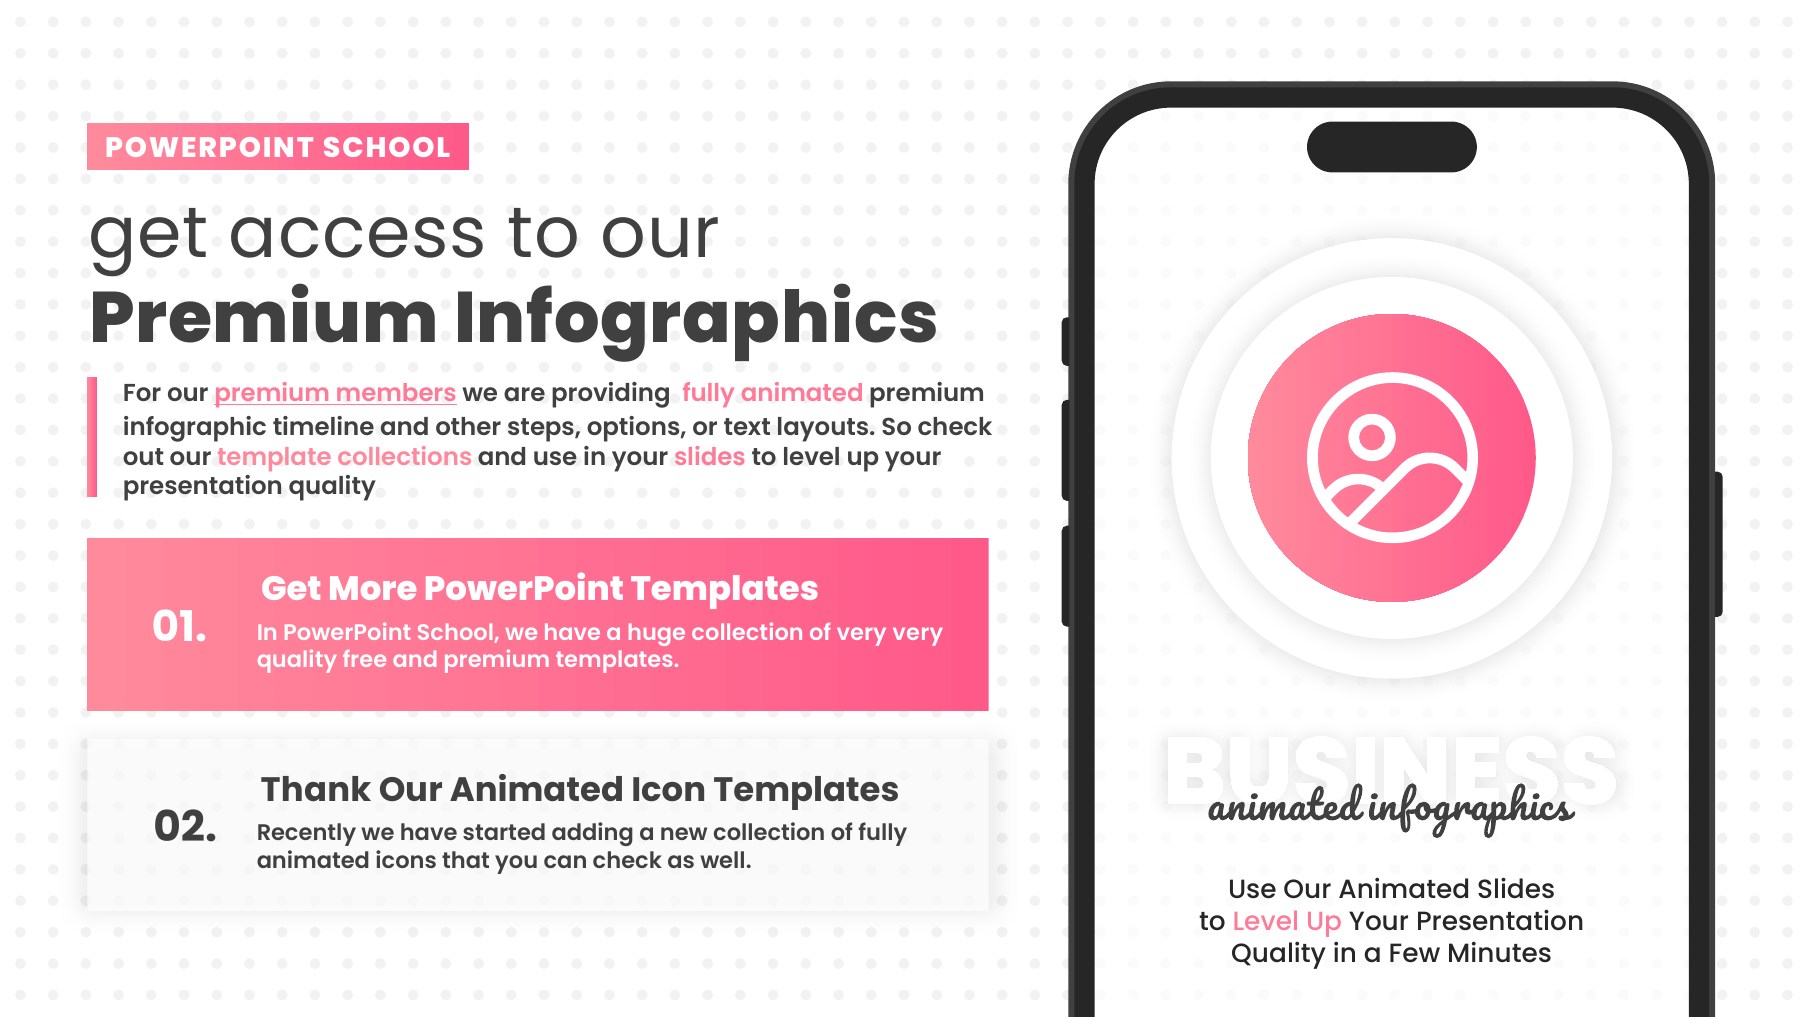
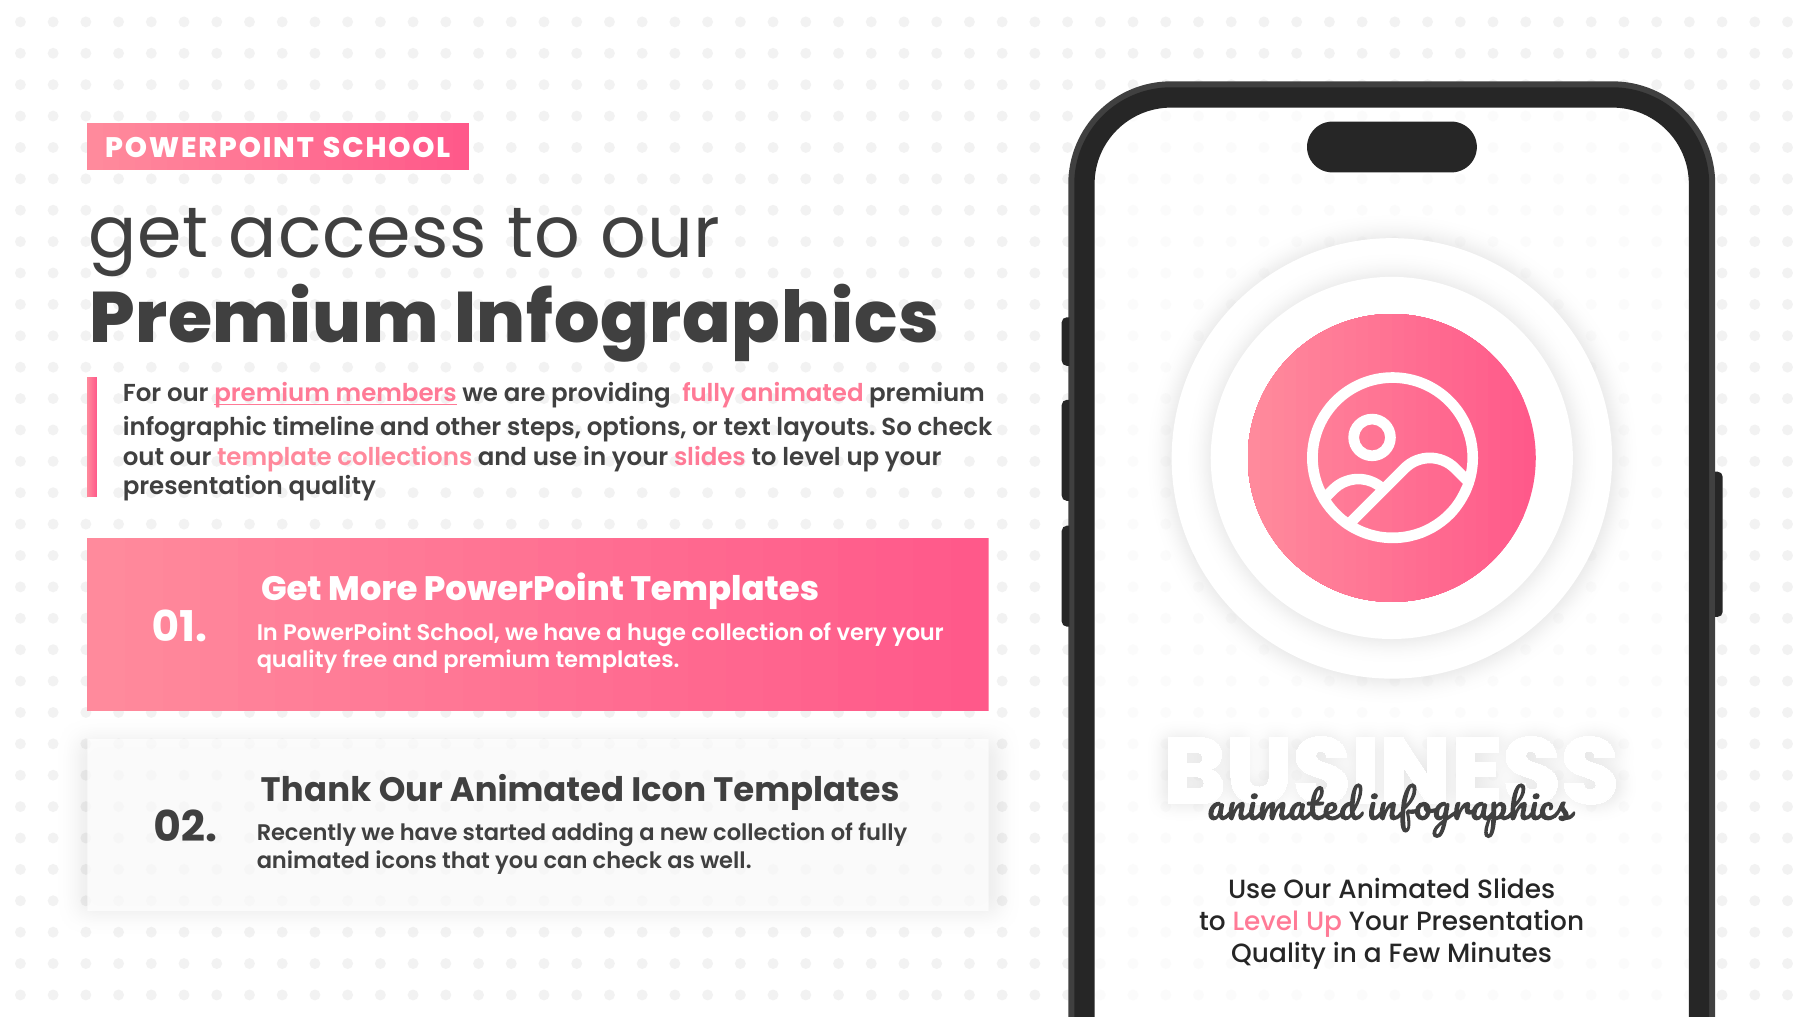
very very: very -> your (918, 633)
